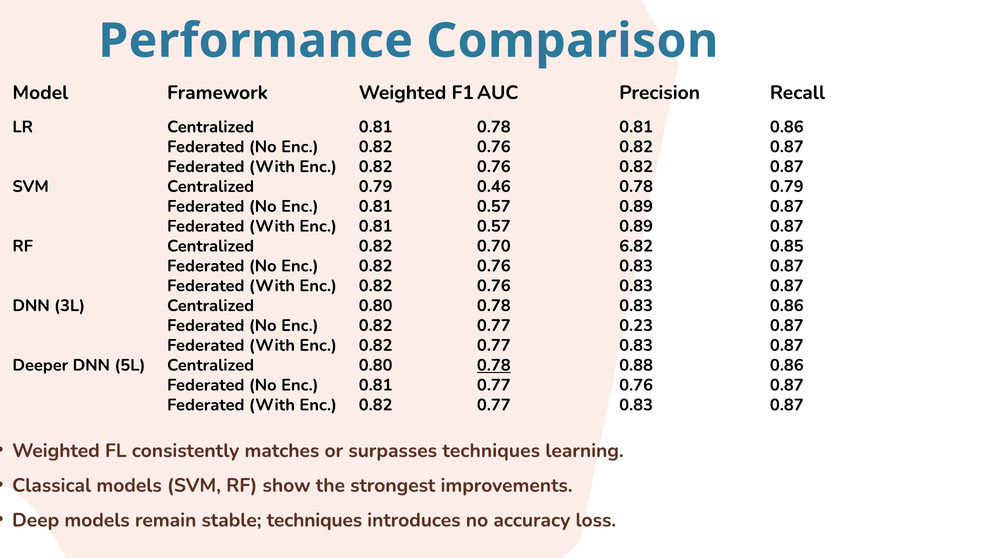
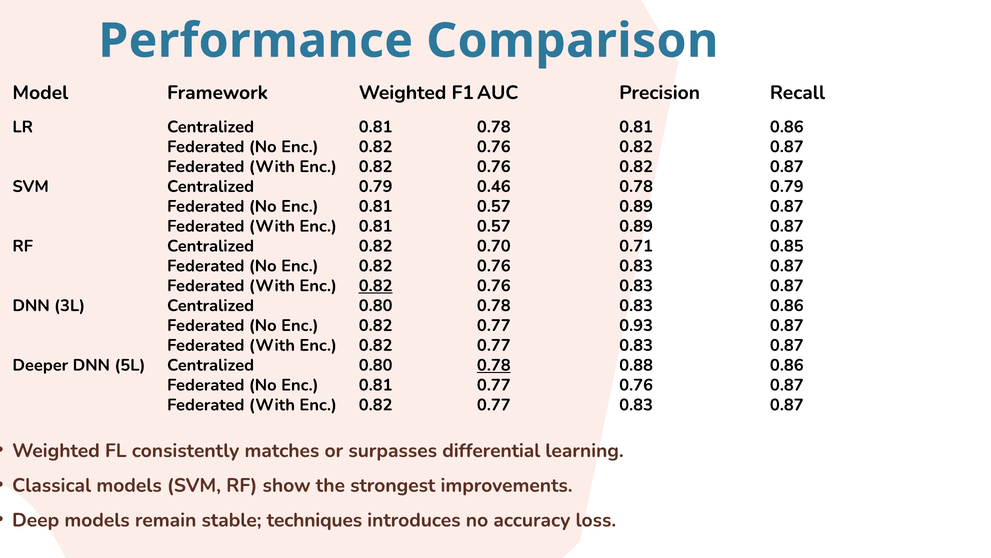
6.82: 6.82 -> 0.71 (636, 246)
0.82 underline: none -> present (376, 285)
0.23: 0.23 -> 0.93 (636, 325)
surpasses techniques: techniques -> differential (491, 450)
